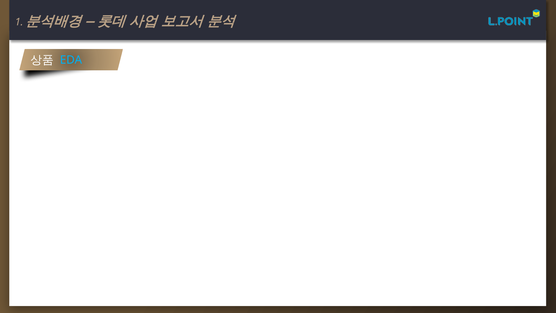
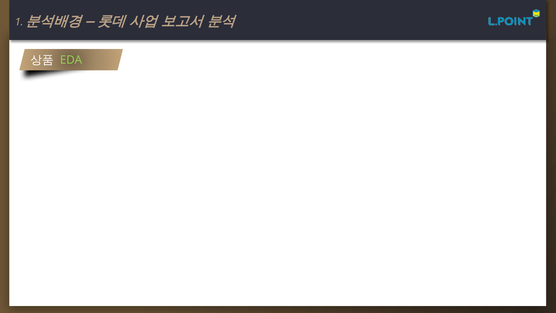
EDA colour: light blue -> light green (71, 60)
